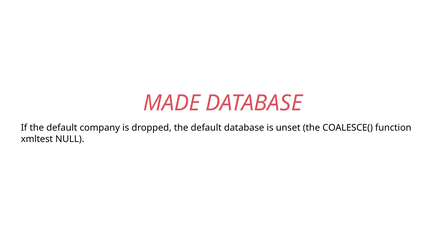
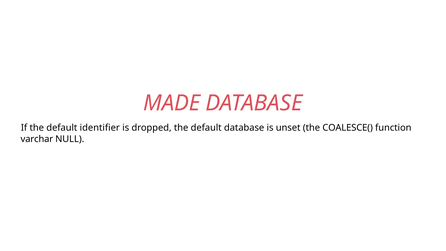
company: company -> identifier (100, 128)
xmltest: xmltest -> varchar (37, 139)
